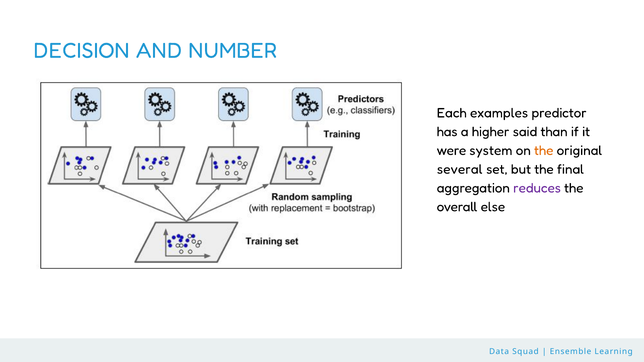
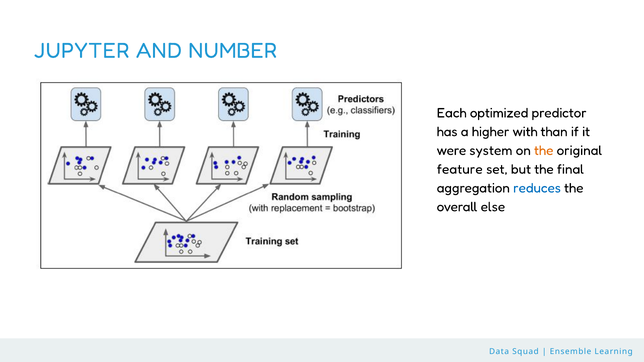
DECISION: DECISION -> JUPYTER (82, 51)
examples: examples -> optimized (499, 113)
said: said -> with (525, 132)
several: several -> feature (460, 169)
reduces colour: purple -> blue (537, 188)
